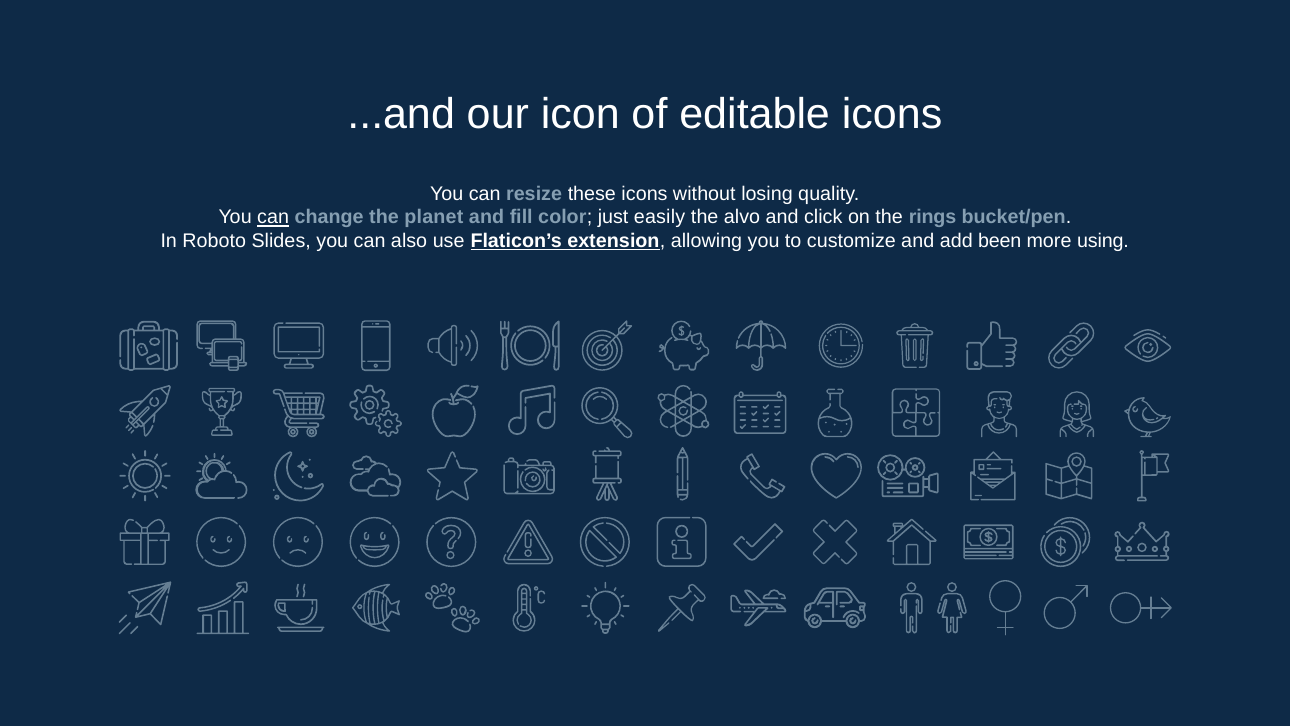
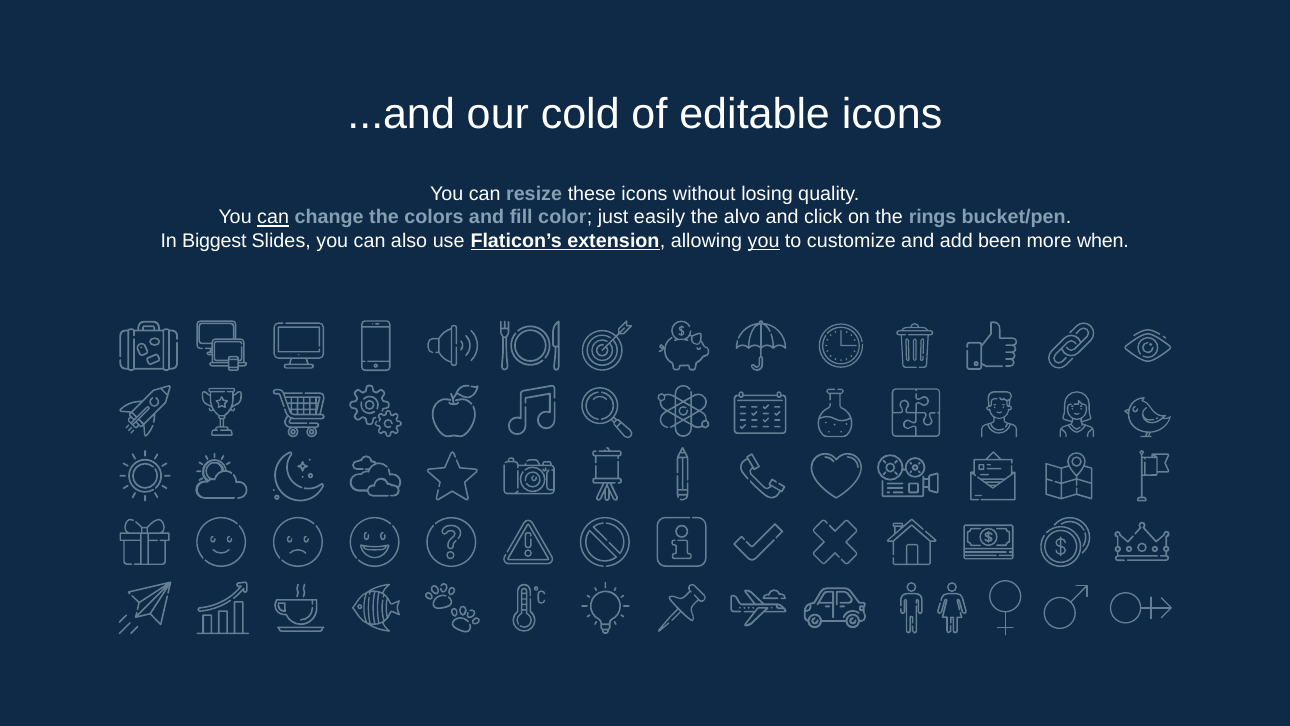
icon: icon -> cold (580, 114)
planet: planet -> colors (434, 217)
Roboto: Roboto -> Biggest (214, 241)
you underline: none -> present (764, 241)
using: using -> when (1103, 241)
